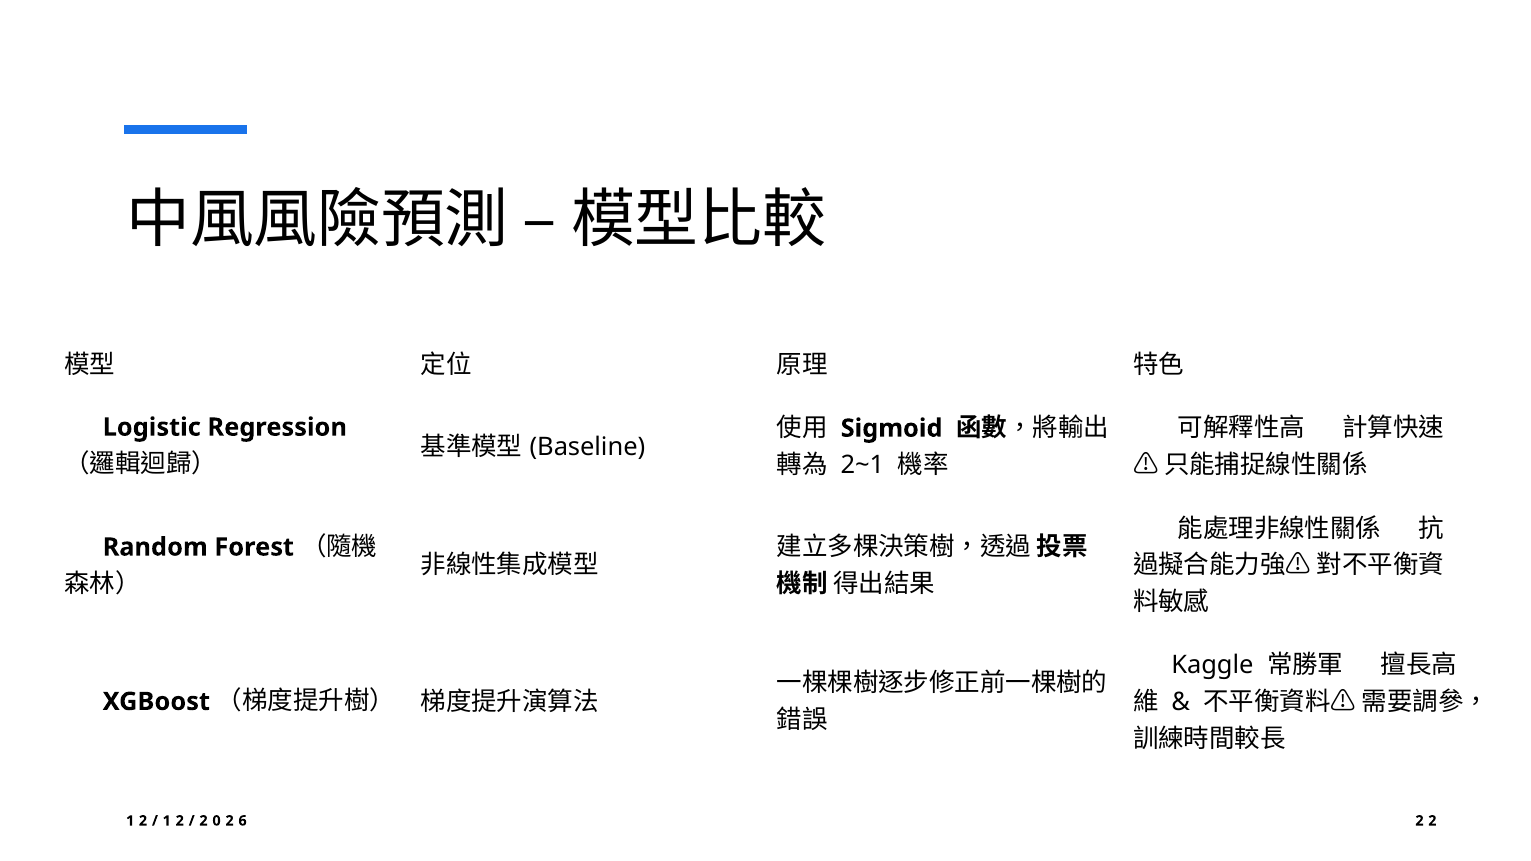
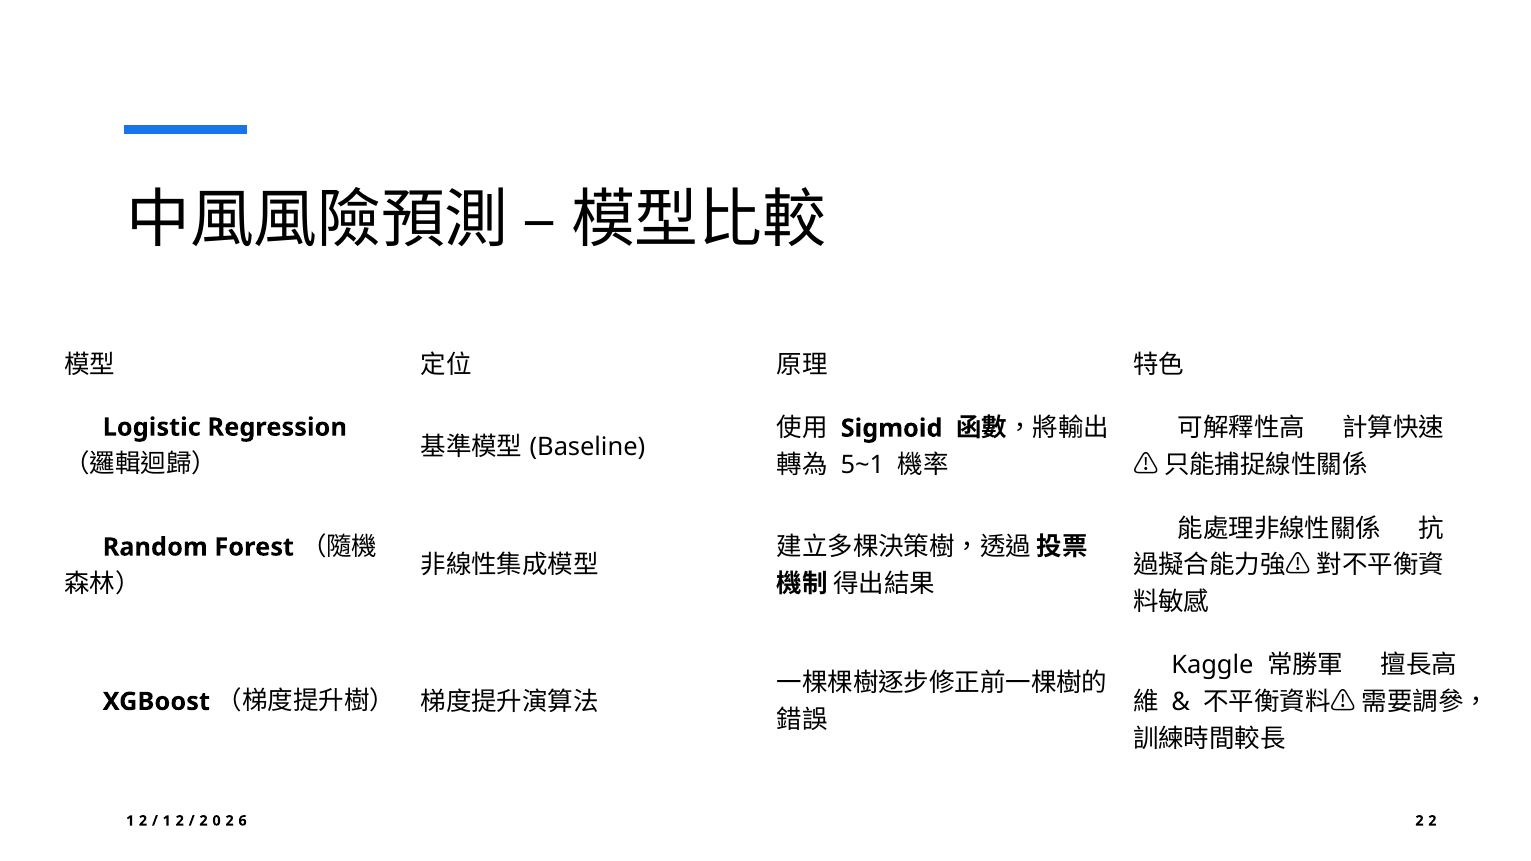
2~1: 2~1 -> 5~1 (862, 465)
